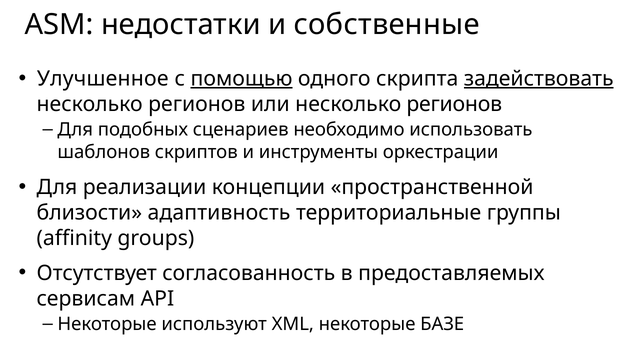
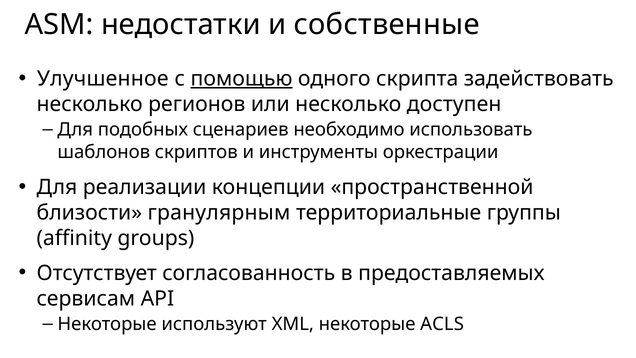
задействовать underline: present -> none (539, 79)
или несколько регионов: регионов -> доступен (454, 104)
адаптивность: адаптивность -> гранулярным (219, 213)
БАЗЕ: БАЗЕ -> ACLS (442, 324)
